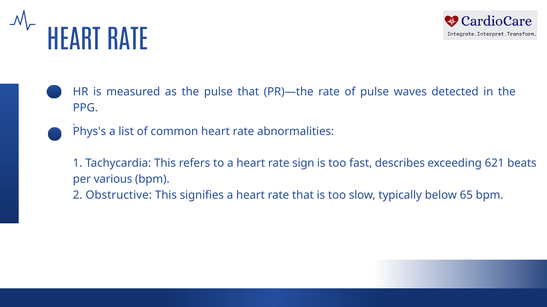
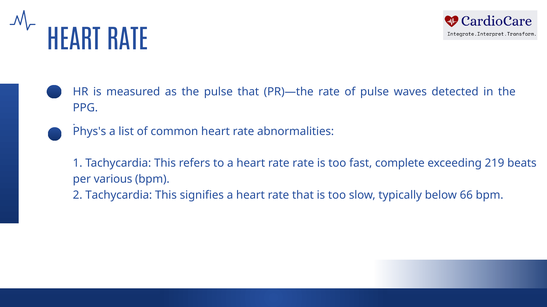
rate sign: sign -> rate (303, 164)
describes: describes -> complete (400, 164)
621: 621 -> 219 (495, 164)
2 Obstructive: Obstructive -> Tachycardia (119, 195)
65: 65 -> 66 (466, 195)
